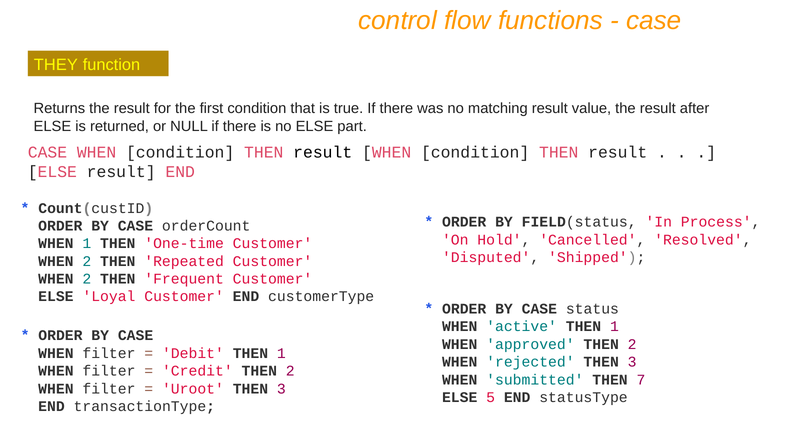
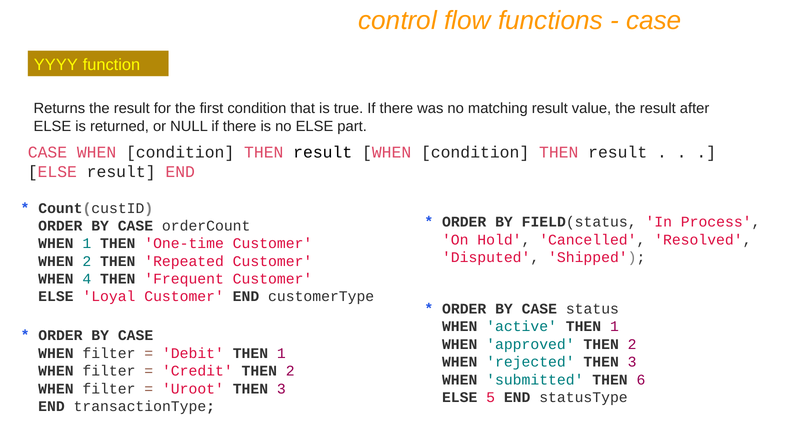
THEY: THEY -> YYYY (56, 65)
2: 2 -> 4 (87, 279)
7: 7 -> 6 (641, 380)
